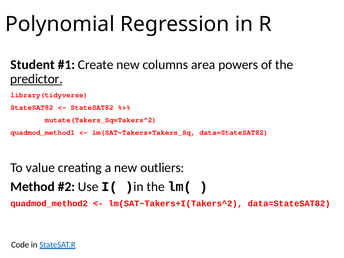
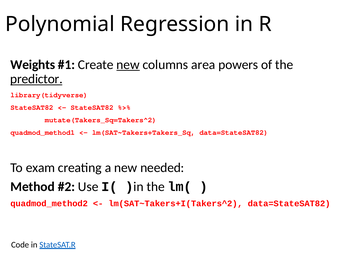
Student: Student -> Weights (33, 65)
new underline: none -> present (128, 65)
value: value -> exam (40, 168)
outliers: outliers -> needed (162, 168)
